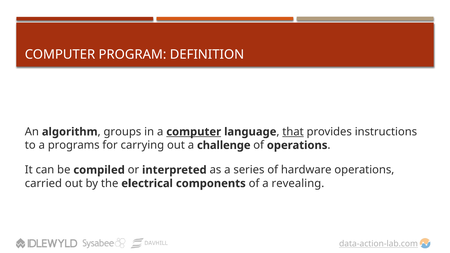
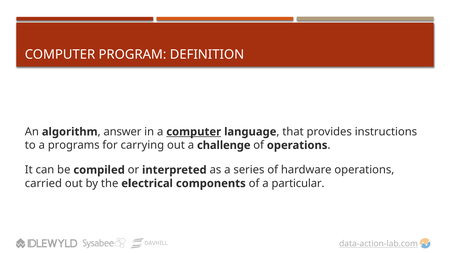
groups: groups -> answer (122, 132)
that underline: present -> none (293, 132)
revealing: revealing -> particular (298, 184)
